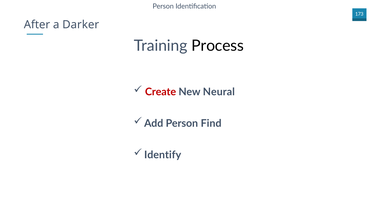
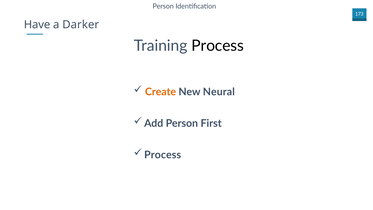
After: After -> Have (37, 25)
Create colour: red -> orange (161, 92)
Find: Find -> First (211, 123)
Identify: Identify -> Process (163, 155)
